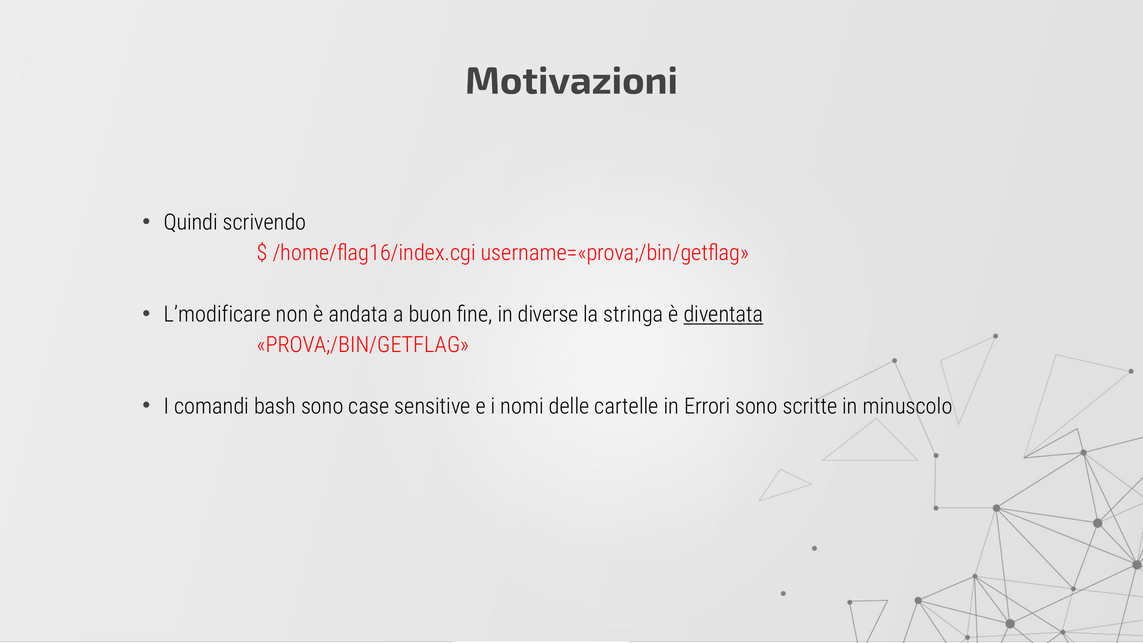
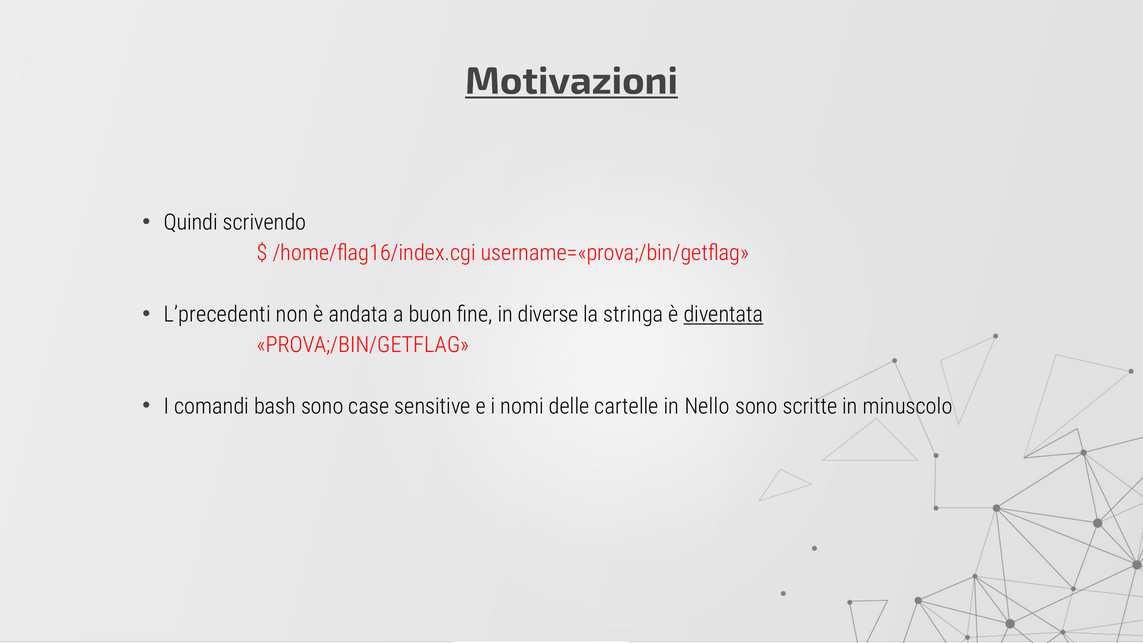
Motivazioni underline: none -> present (572, 81)
L’modificare: L’modificare -> L’precedenti (217, 314)
Errori: Errori -> Nello (707, 406)
